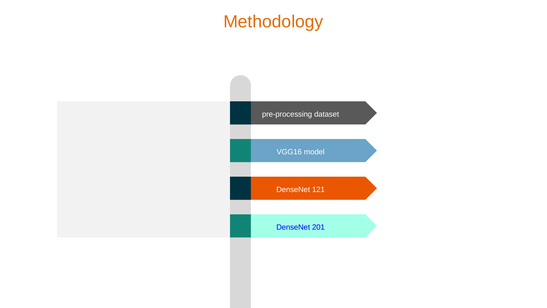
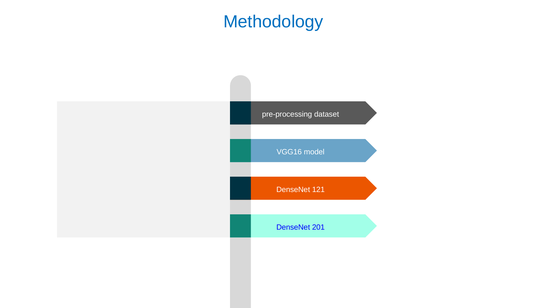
Methodology colour: orange -> blue (273, 22)
